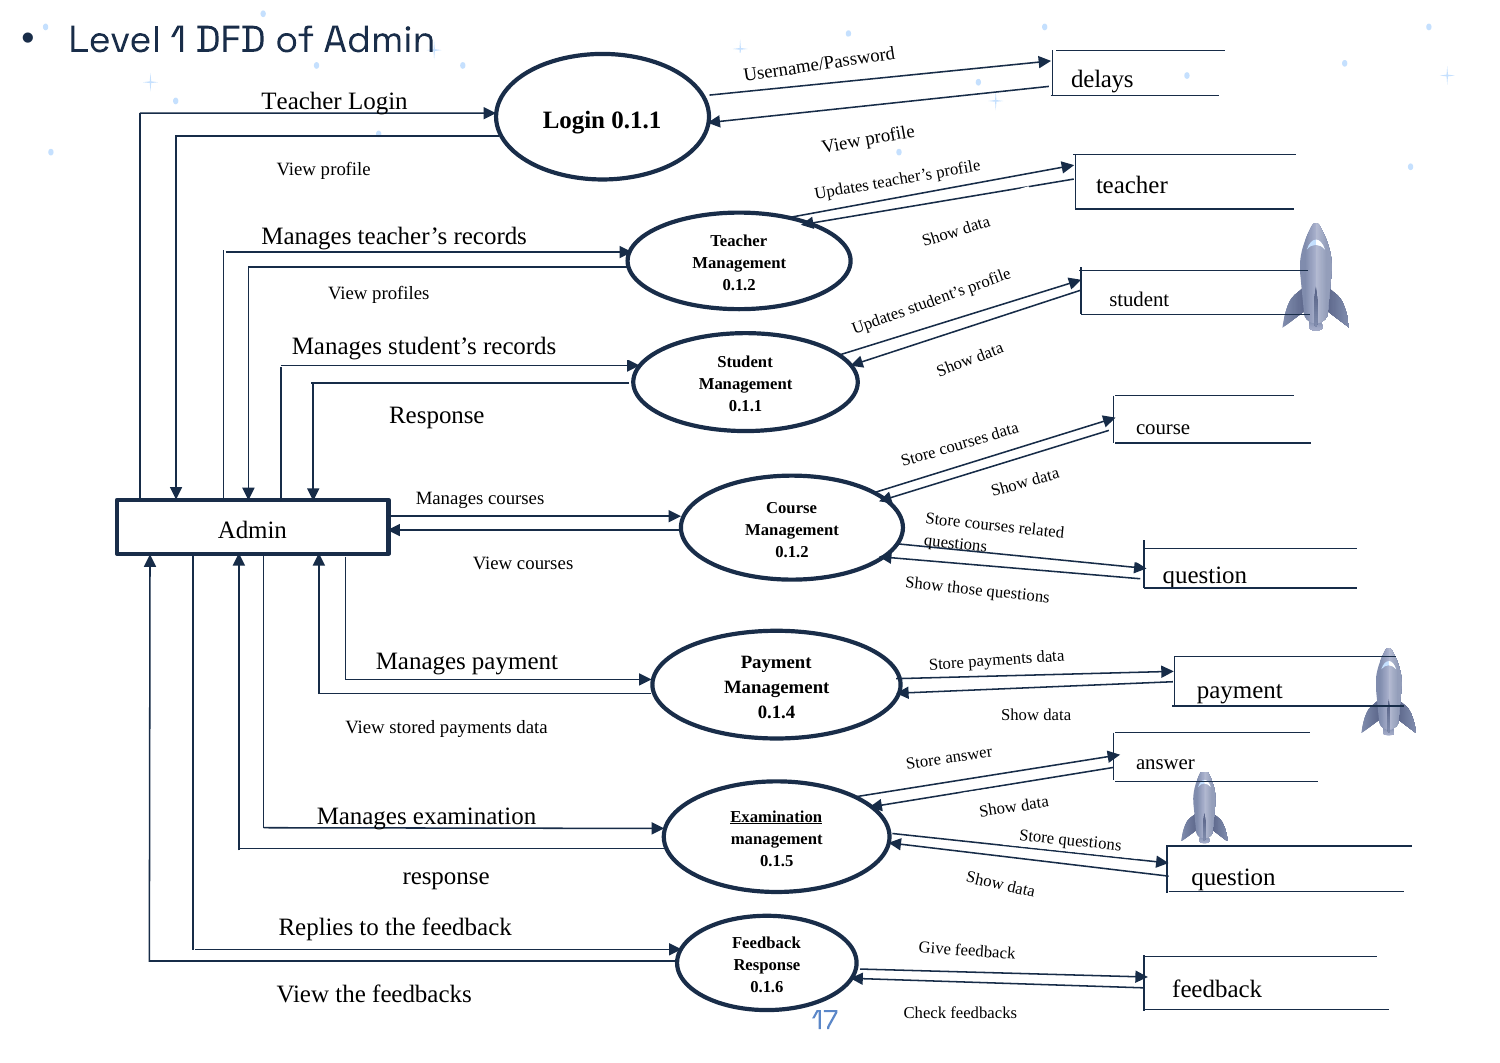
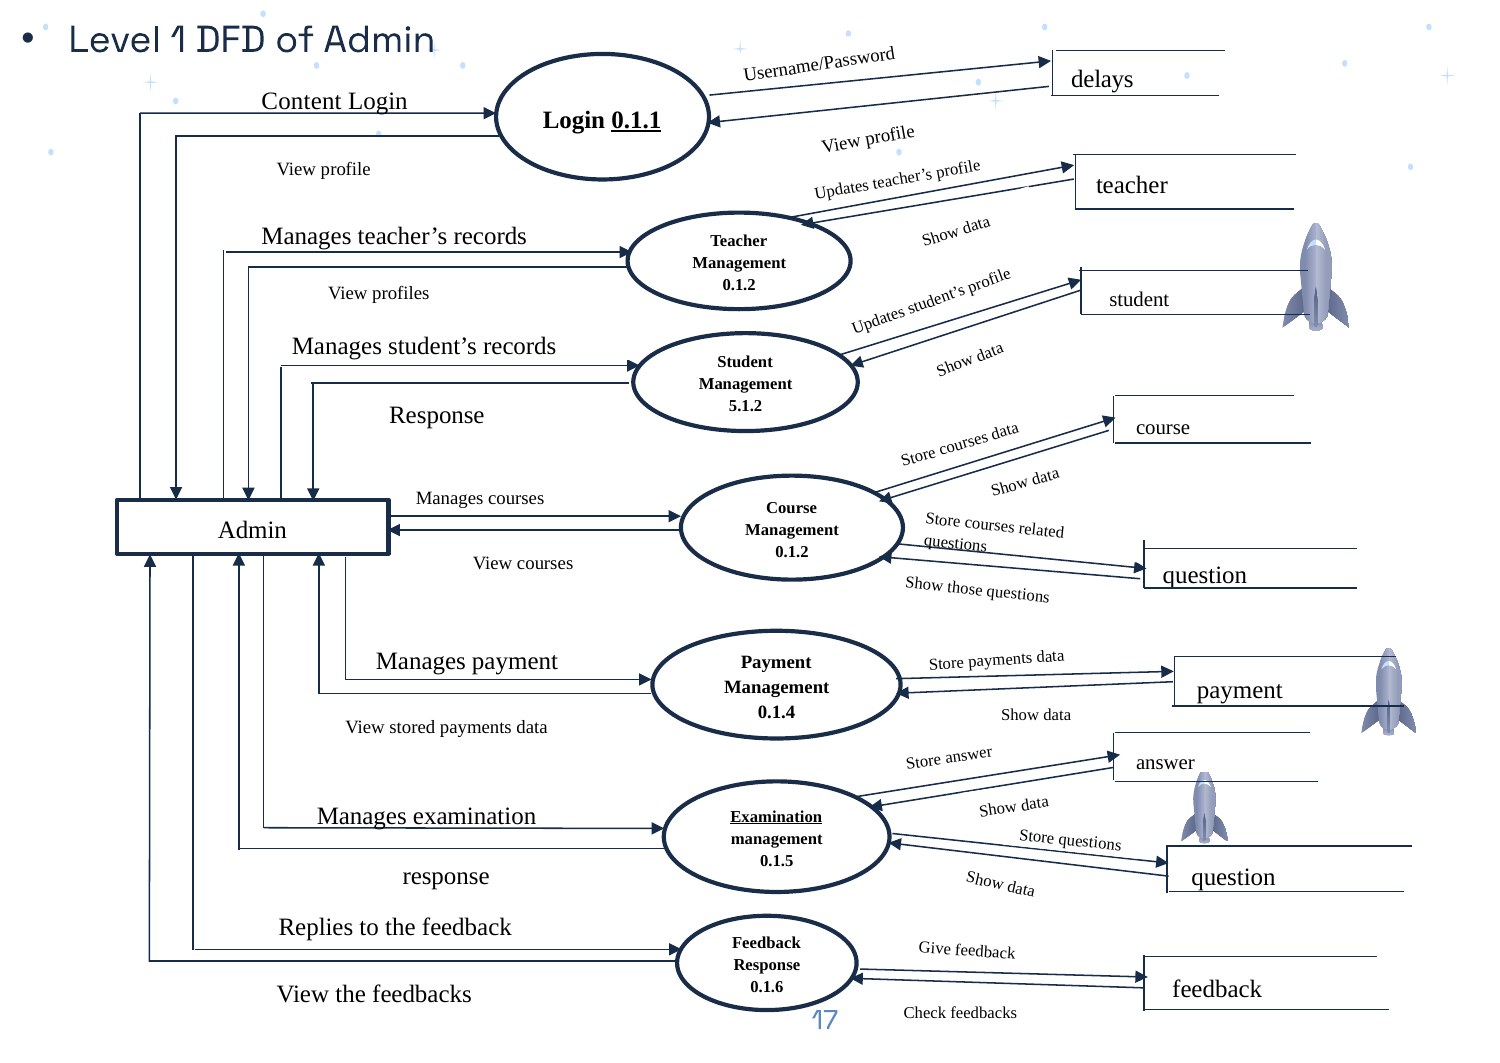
Teacher: Teacher -> Content (302, 101)
0.1.1 underline: none -> present (636, 120)
0.1.1: 0.1.1 -> 5.1.2 (746, 406)
